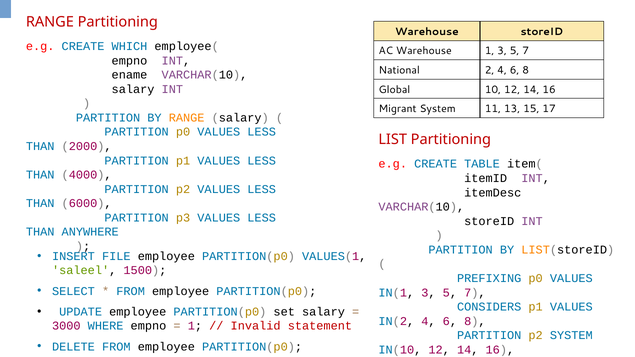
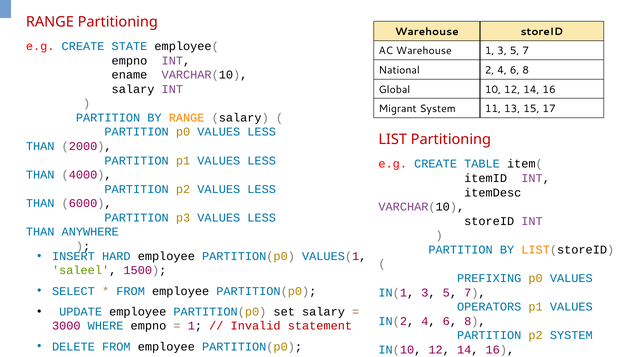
WHICH: WHICH -> STATE (129, 46)
FILE: FILE -> HARD (116, 256)
CONSIDERS: CONSIDERS -> OPERATORS (489, 307)
